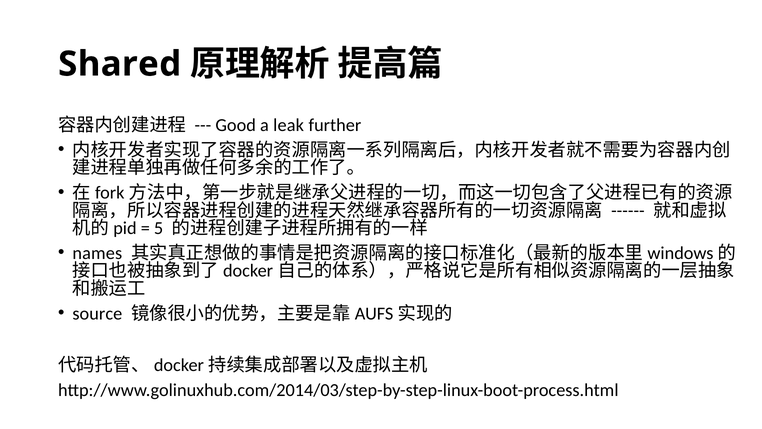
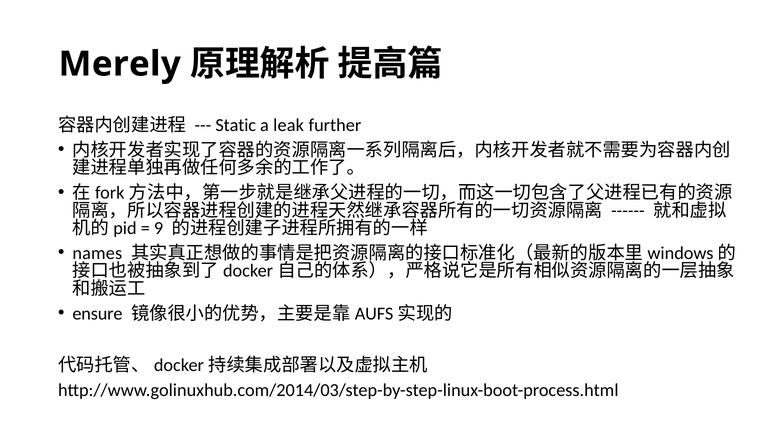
Shared: Shared -> Merely (120, 64)
Good: Good -> Static (236, 125)
5: 5 -> 9 (159, 228)
source: source -> ensure (97, 313)
